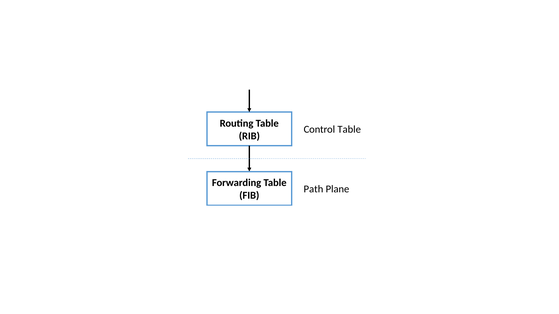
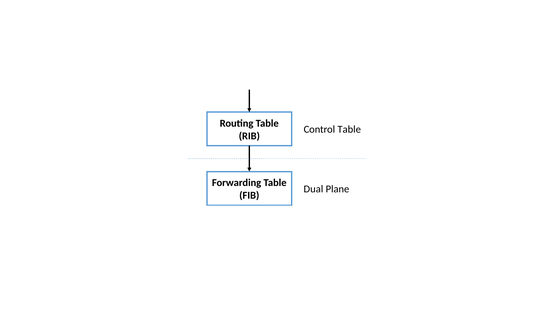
Path: Path -> Dual (313, 189)
